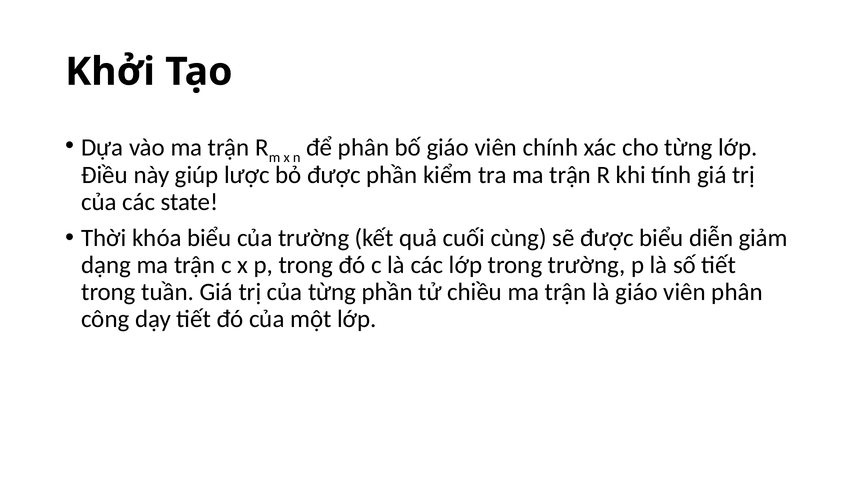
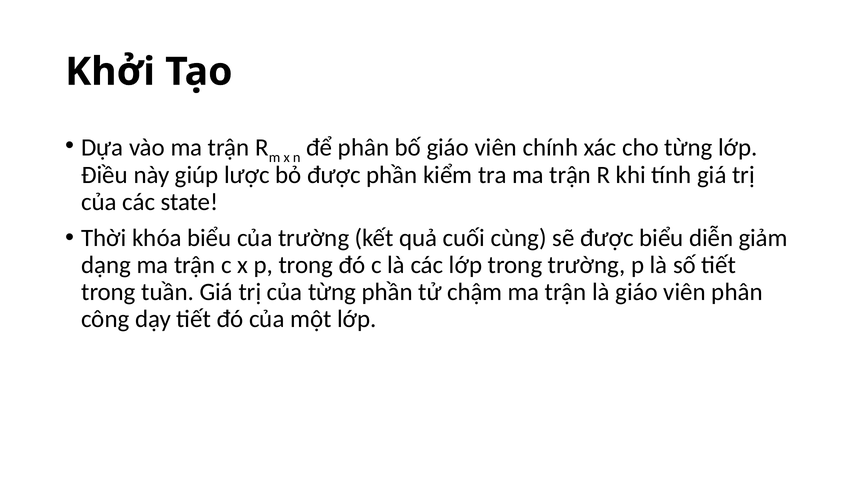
chiều: chiều -> chậm (475, 292)
